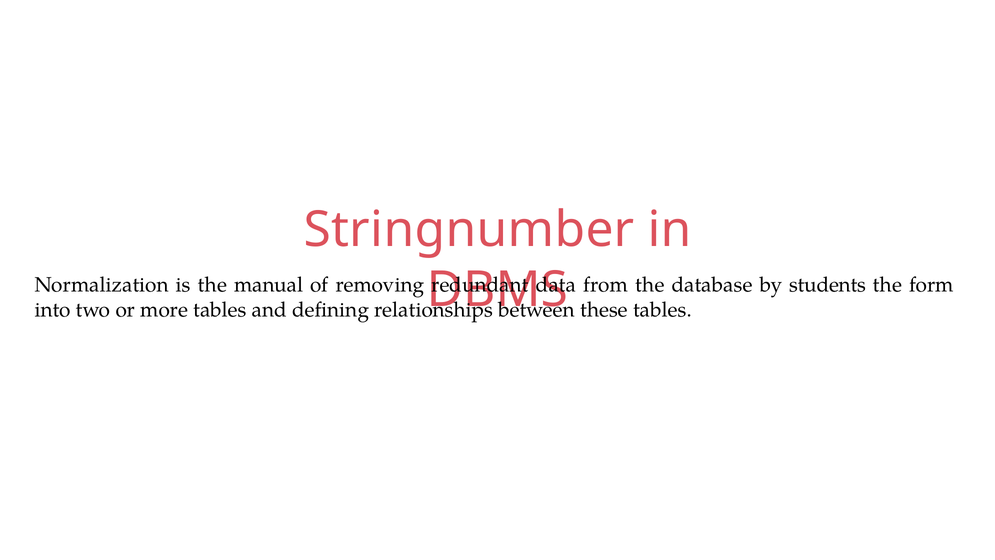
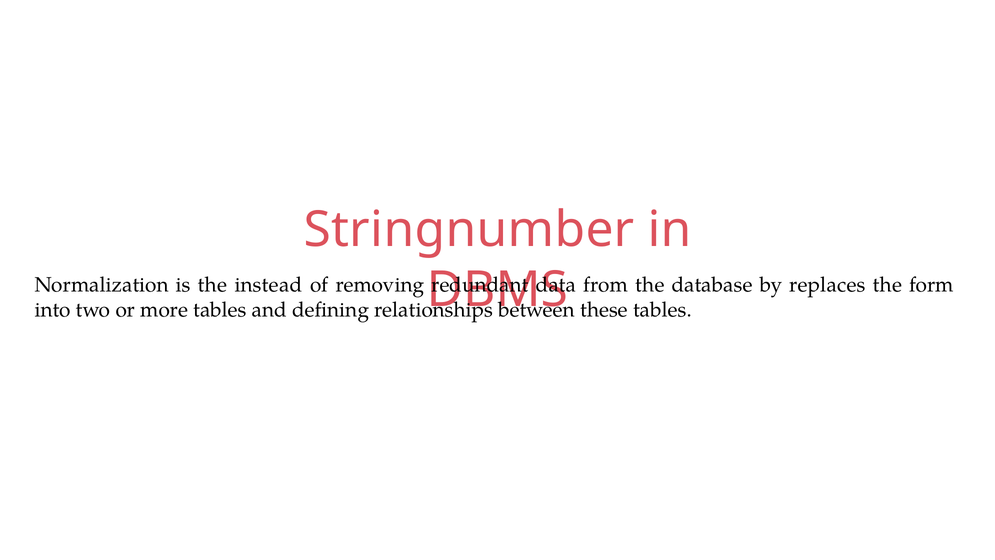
manual: manual -> instead (268, 285)
students: students -> replaces (827, 285)
